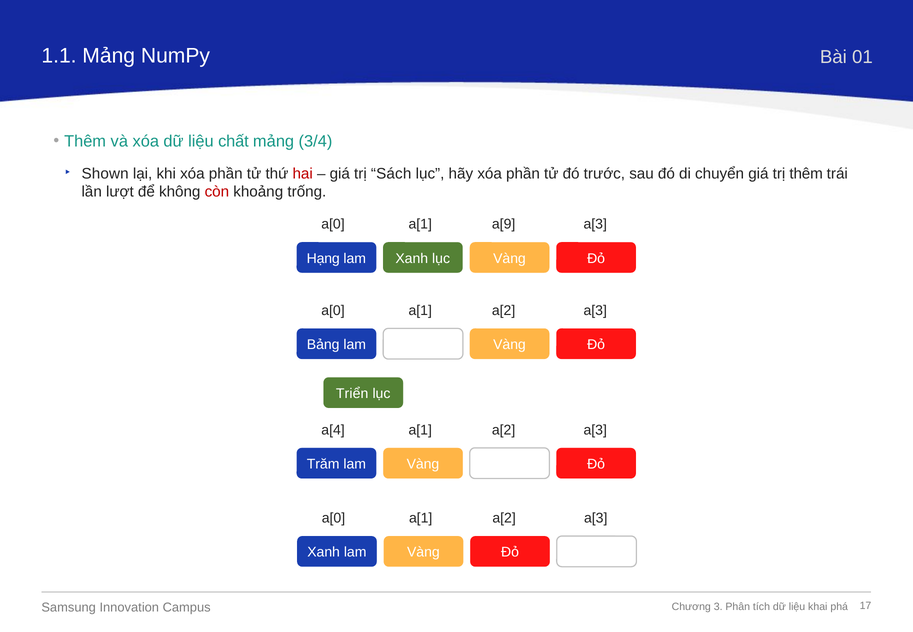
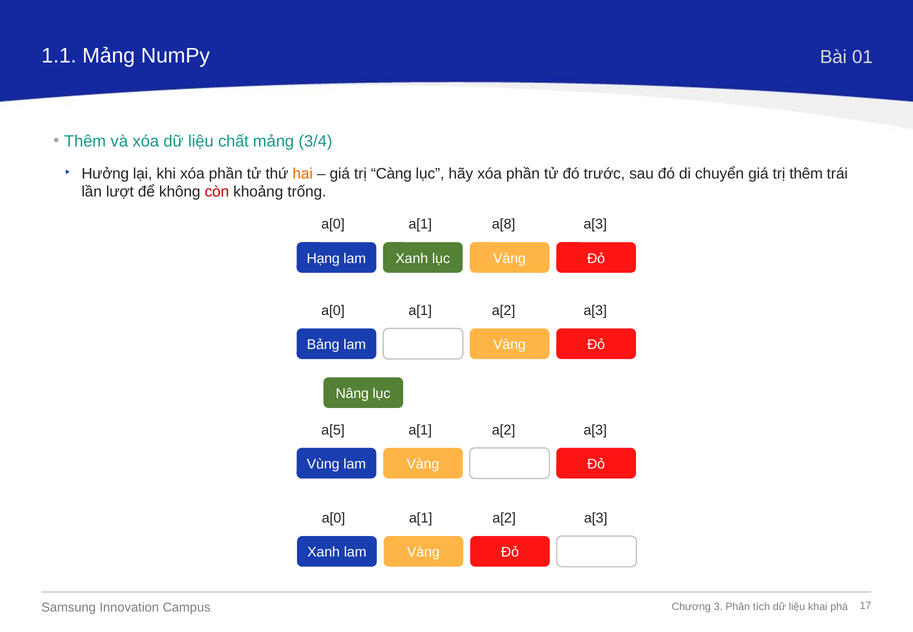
Shown: Shown -> Hưởng (105, 174)
hai colour: red -> orange (303, 174)
Sách: Sách -> Càng (391, 174)
a[9: a[9 -> a[8 (504, 224)
Triển: Triển -> Nâng (352, 394)
a[4: a[4 -> a[5 (333, 430)
Trăm: Trăm -> Vùng (323, 464)
